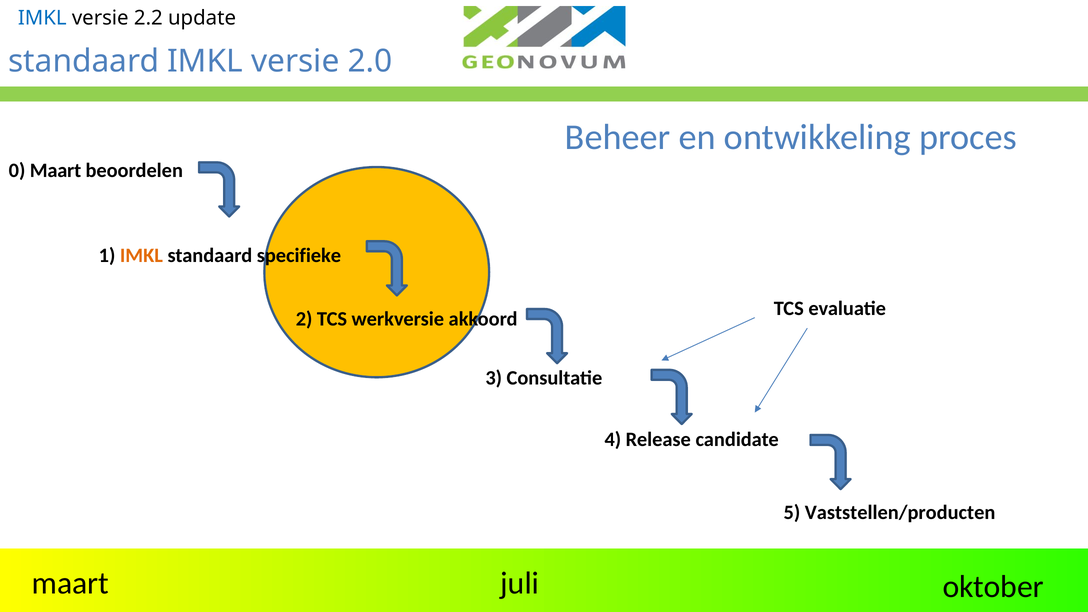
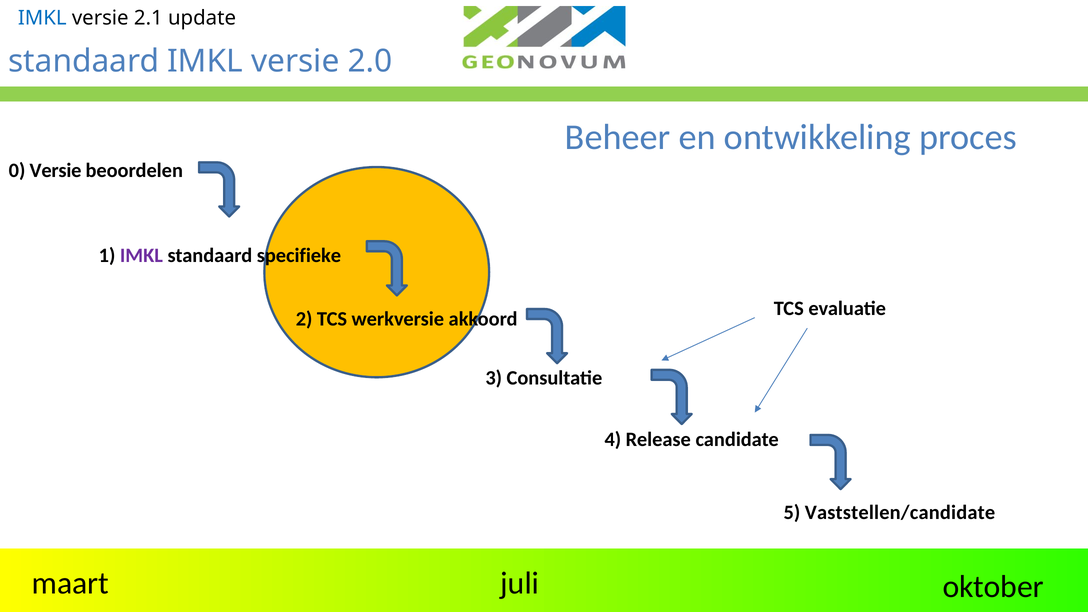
2.2: 2.2 -> 2.1 (148, 18)
0 Maart: Maart -> Versie (55, 171)
IMKL colour: orange -> purple (141, 255)
Vaststellen/producten: Vaststellen/producten -> Vaststellen/candidate (900, 512)
